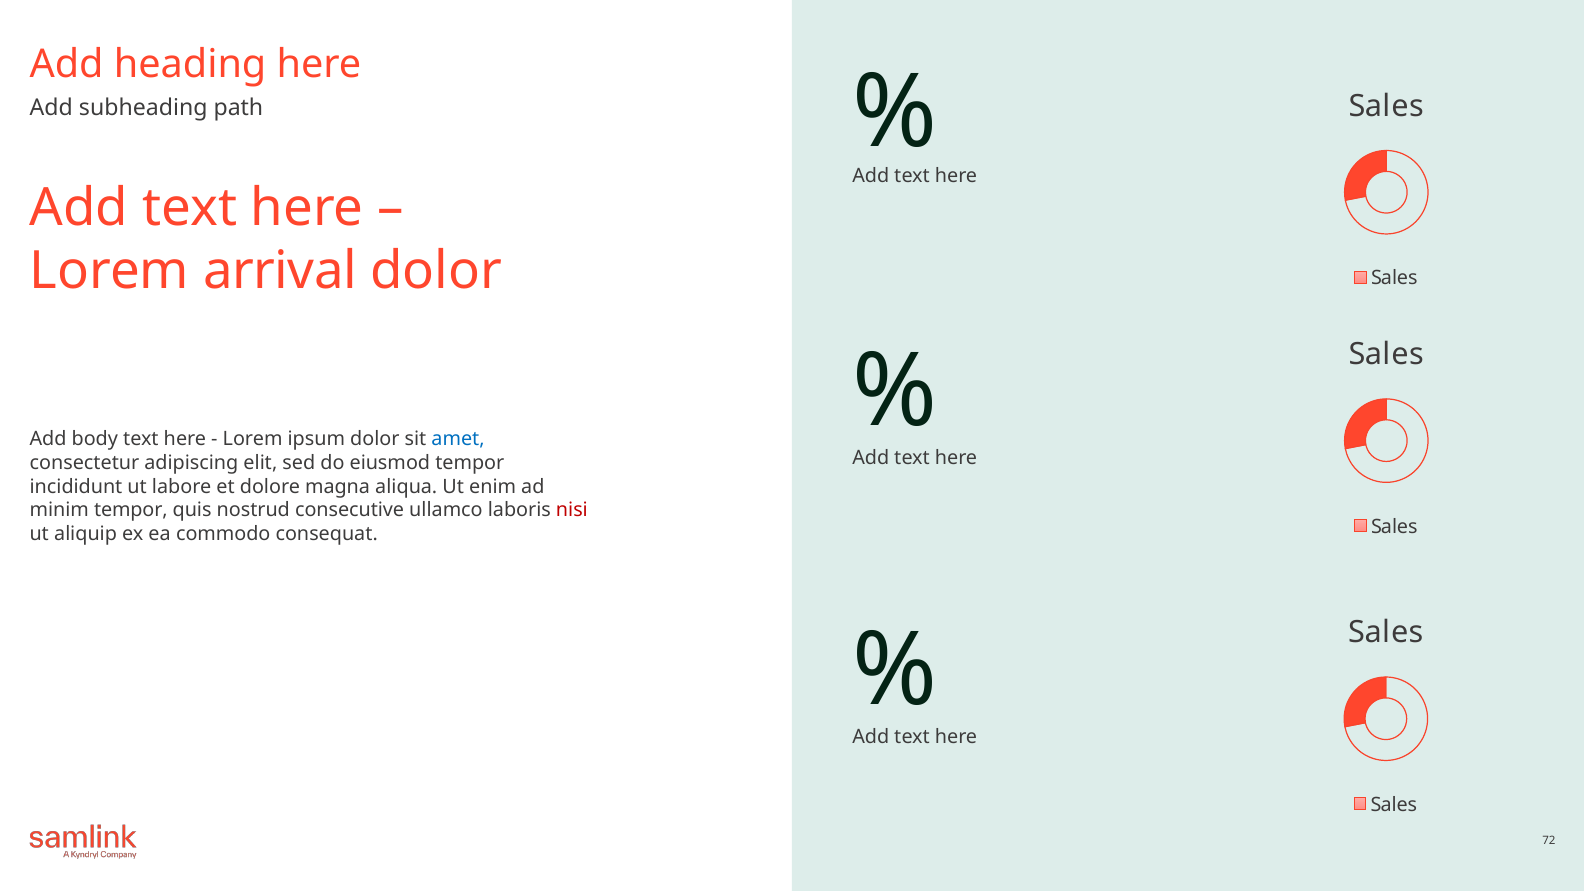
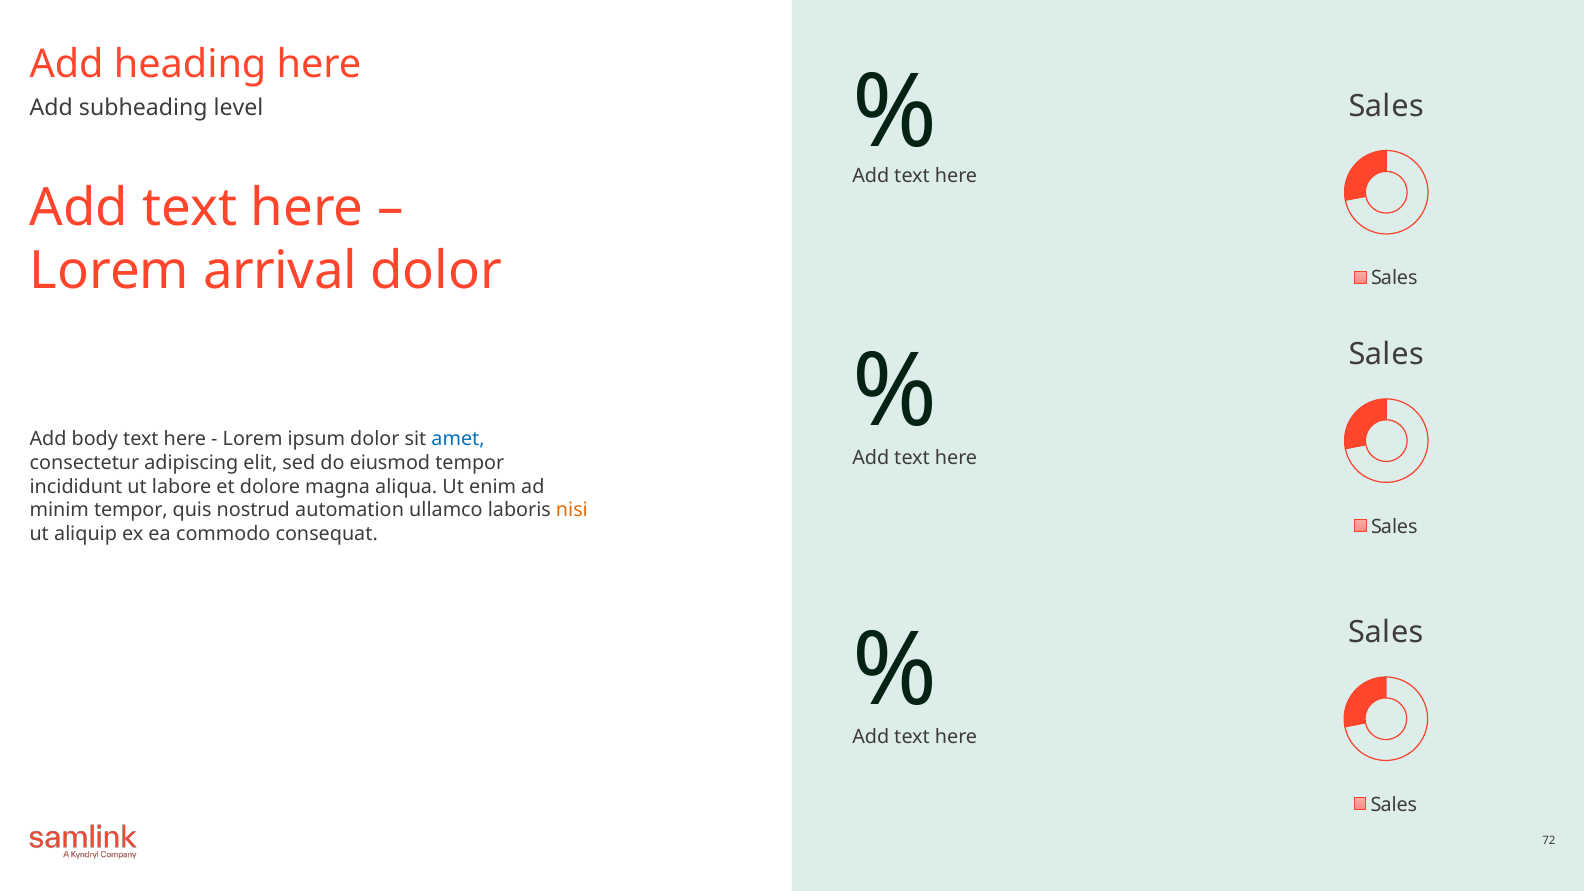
path: path -> level (238, 108)
consecutive: consecutive -> automation (350, 510)
nisi colour: red -> orange (572, 510)
